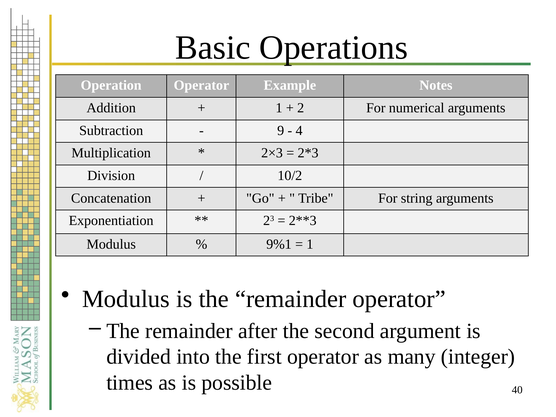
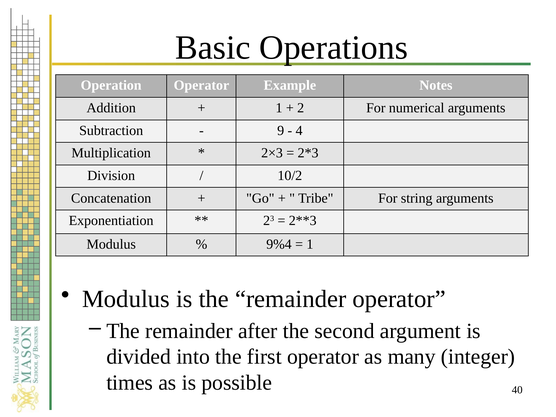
9%1: 9%1 -> 9%4 (279, 244)
